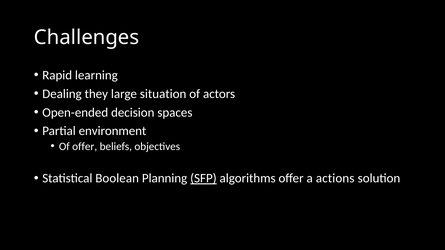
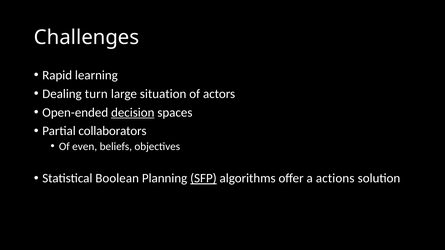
they: they -> turn (96, 94)
decision underline: none -> present (133, 113)
environment: environment -> collaborators (113, 131)
Of offer: offer -> even (85, 147)
